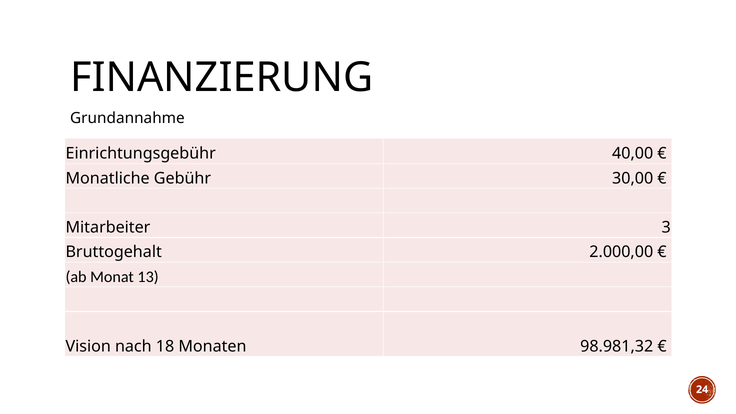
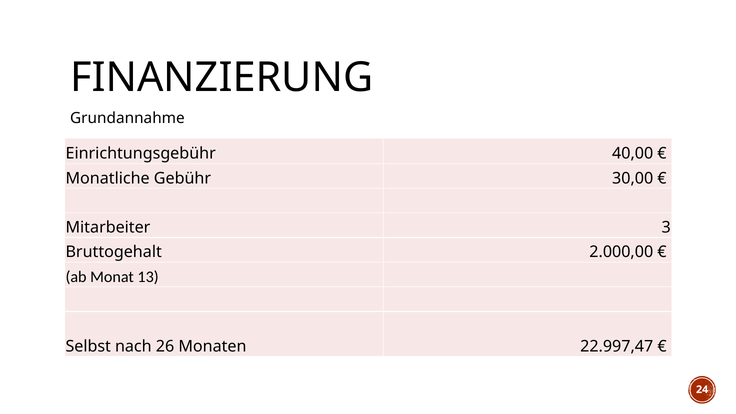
Vision: Vision -> Selbst (88, 346)
18: 18 -> 26 (165, 346)
98.981,32: 98.981,32 -> 22.997,47 (617, 346)
